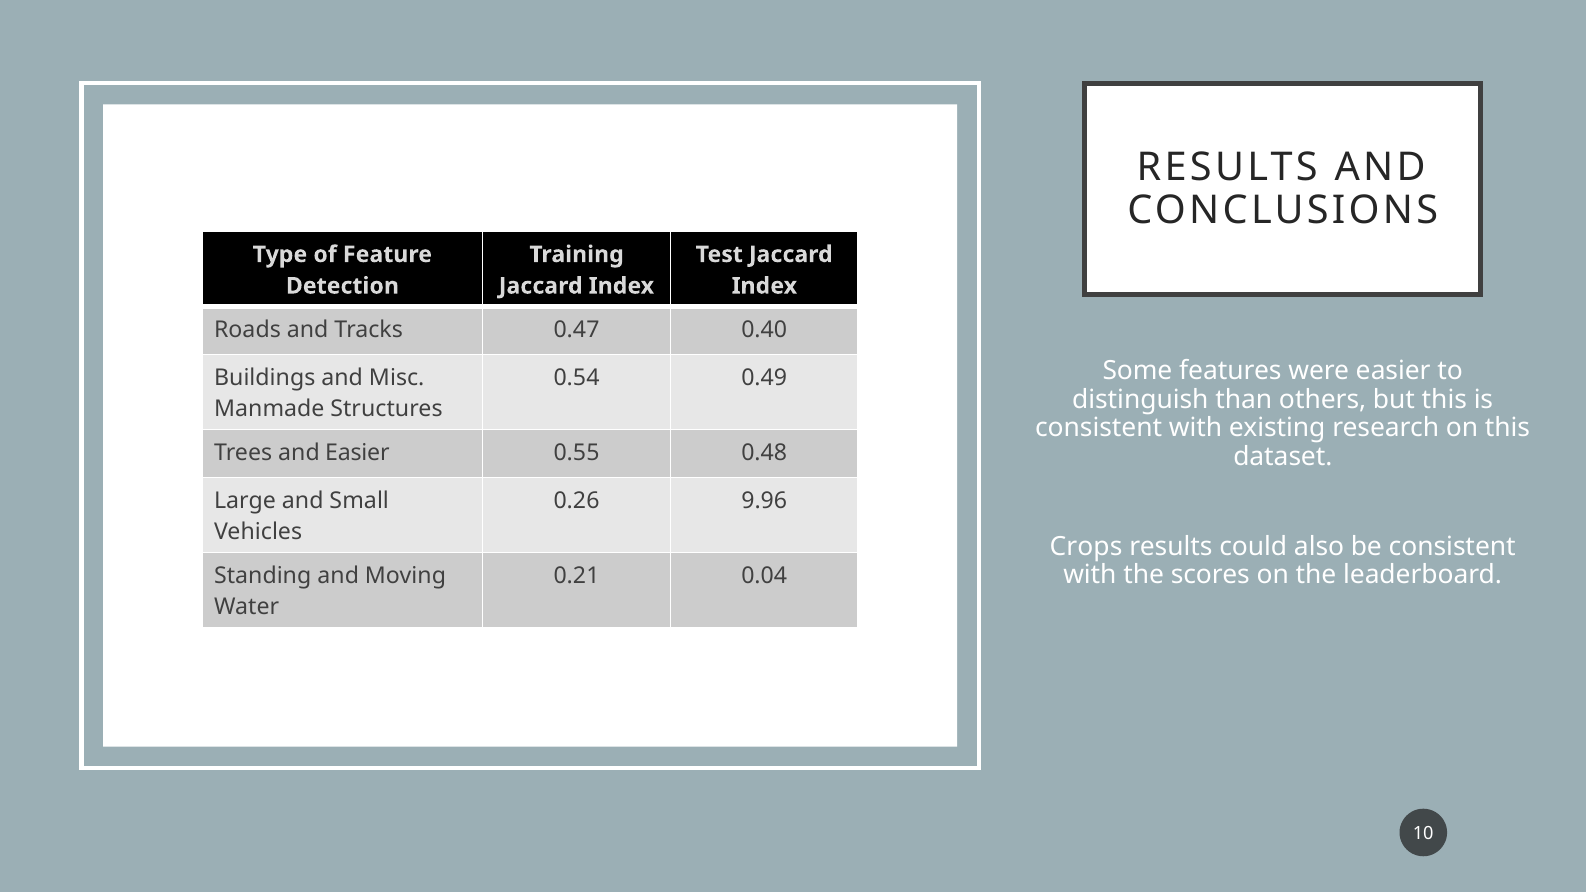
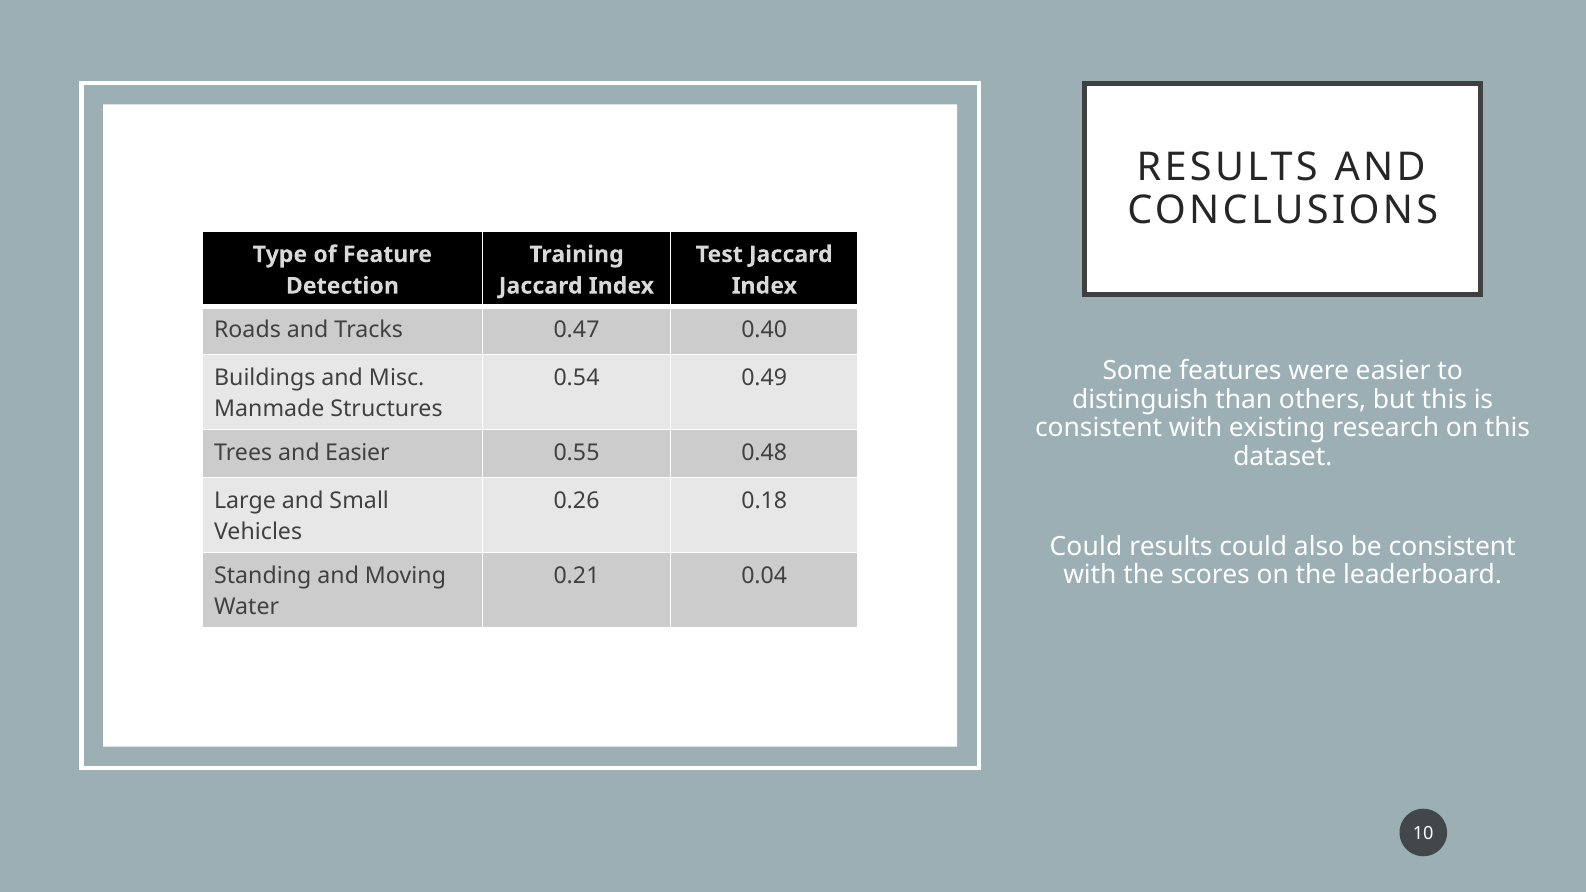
9.96: 9.96 -> 0.18 (764, 501)
Crops: Crops -> Could (1086, 547)
